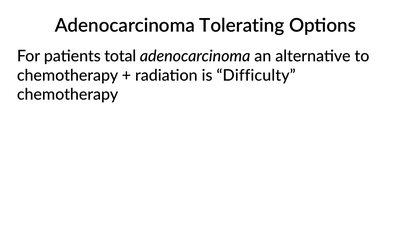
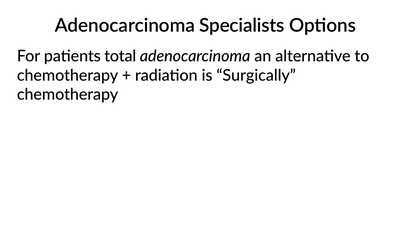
Tolerating: Tolerating -> Specialists (242, 26)
Difficulty: Difficulty -> Surgically (256, 75)
